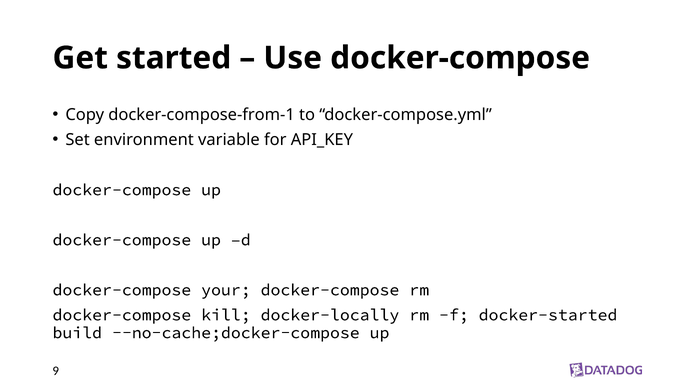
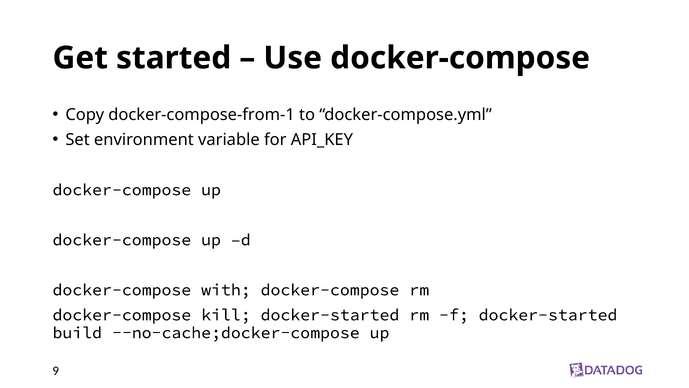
your: your -> with (226, 290)
kill docker-locally: docker-locally -> docker-started (330, 315)
